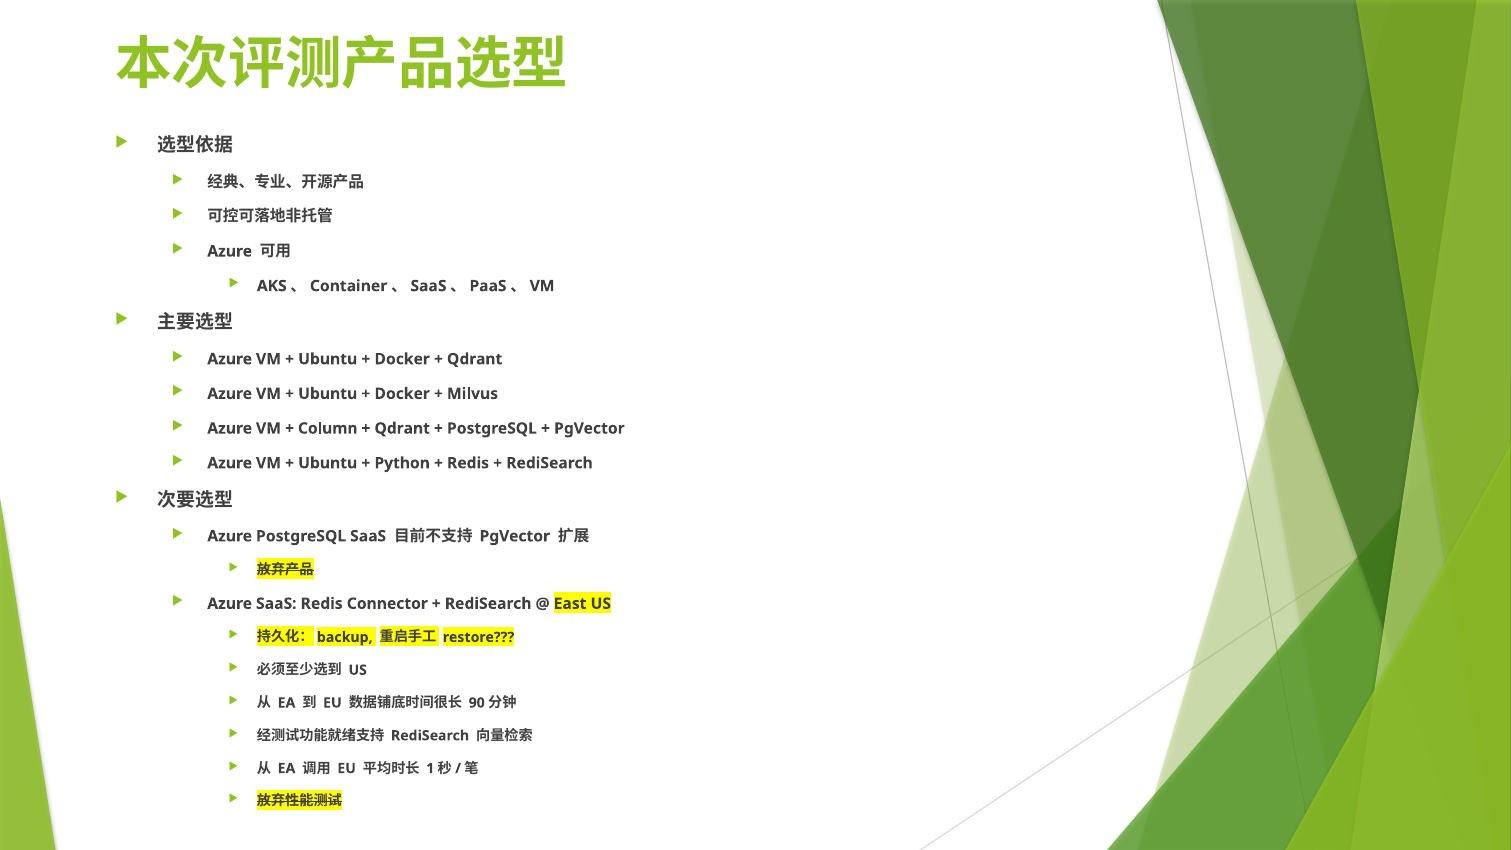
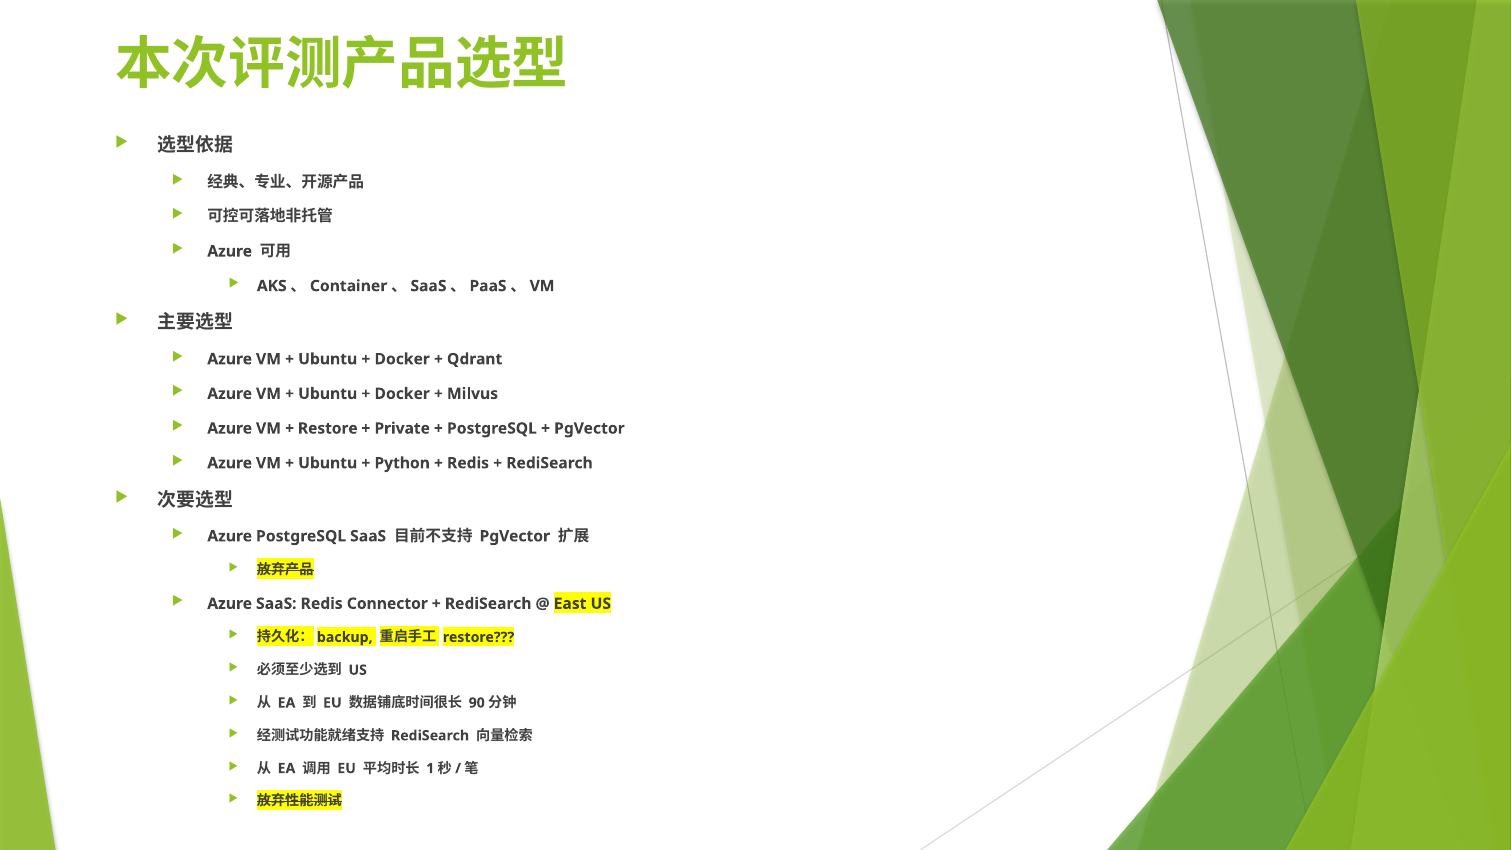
Column: Column -> Restore (328, 428)
Qdrant: Qdrant -> Private (402, 428)
